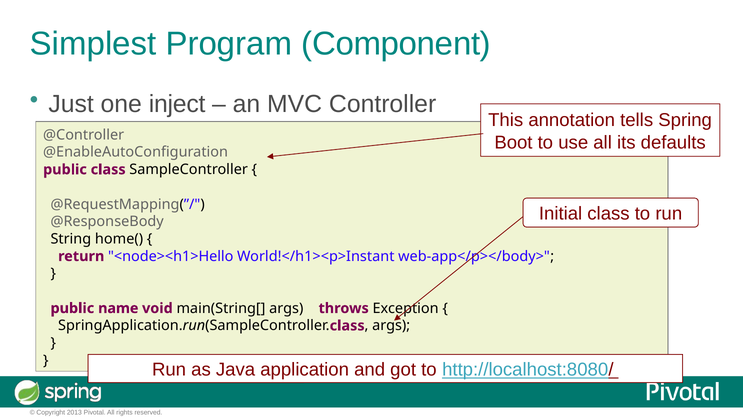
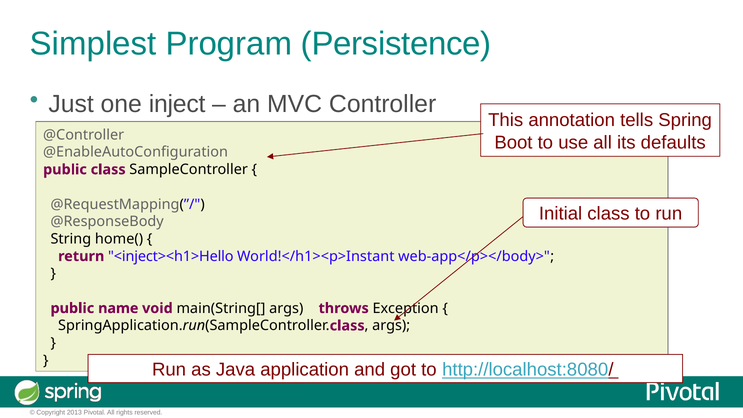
Component: Component -> Persistence (396, 44)
<node><h1>Hello: <node><h1>Hello -> <inject><h1>Hello (171, 256)
